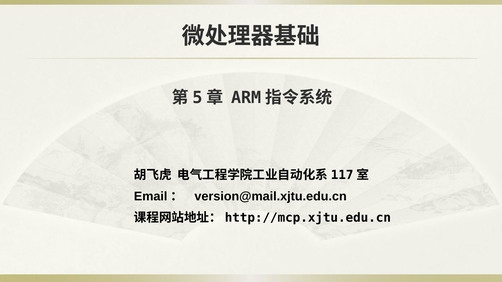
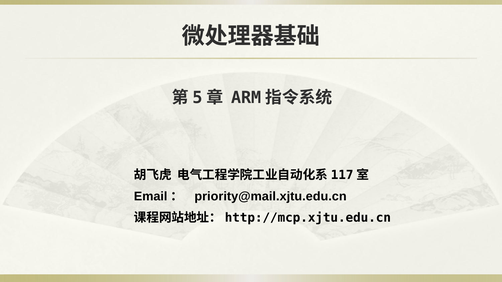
version@mail.xjtu.edu.cn: version@mail.xjtu.edu.cn -> priority@mail.xjtu.edu.cn (271, 197)
